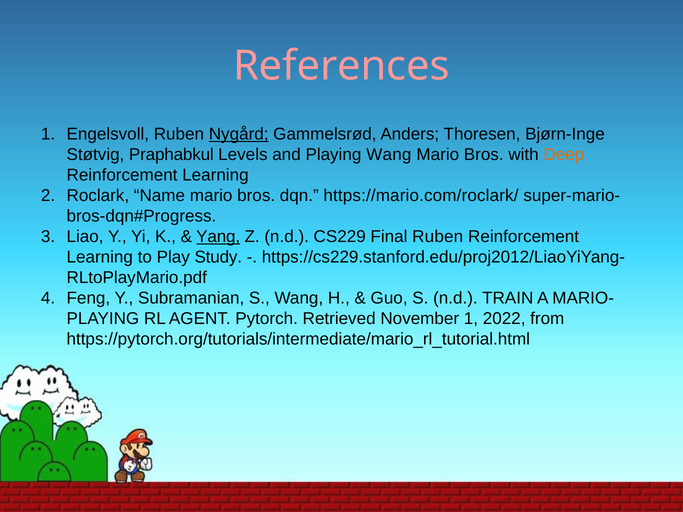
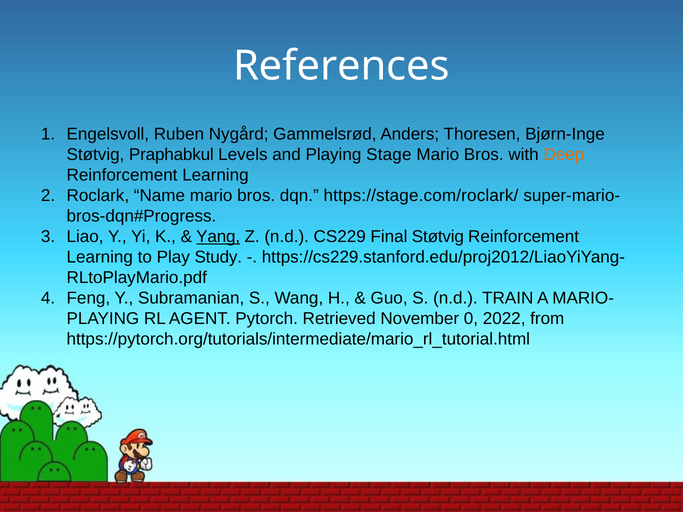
References colour: pink -> white (341, 66)
Nygård underline: present -> none (239, 134)
Playing Wang: Wang -> Stage (389, 155)
https://mario.com/roclark/: https://mario.com/roclark/ -> https://stage.com/roclark/ (421, 196)
Final Ruben: Ruben -> Støtvig (438, 237)
November 1: 1 -> 0 (471, 319)
